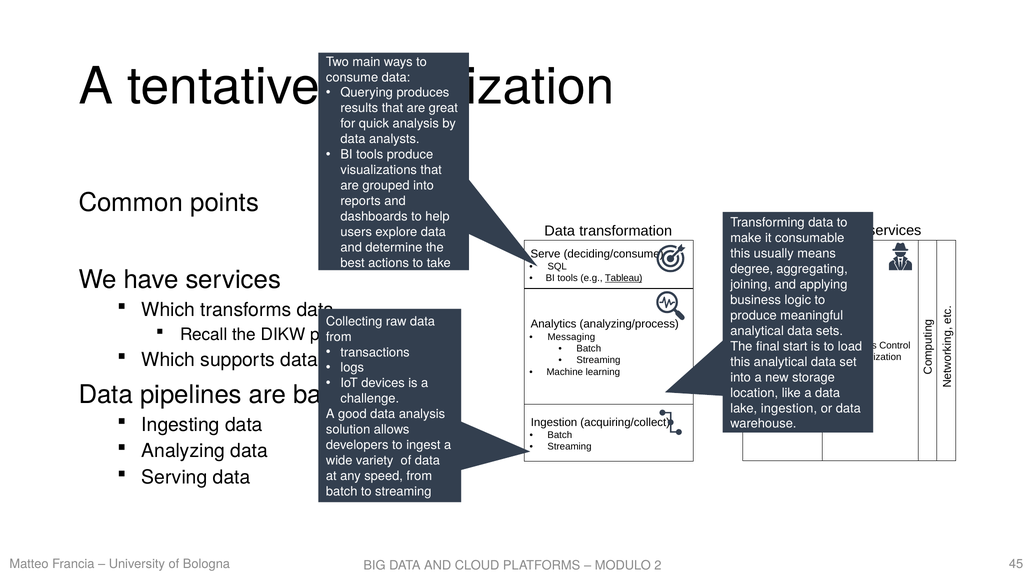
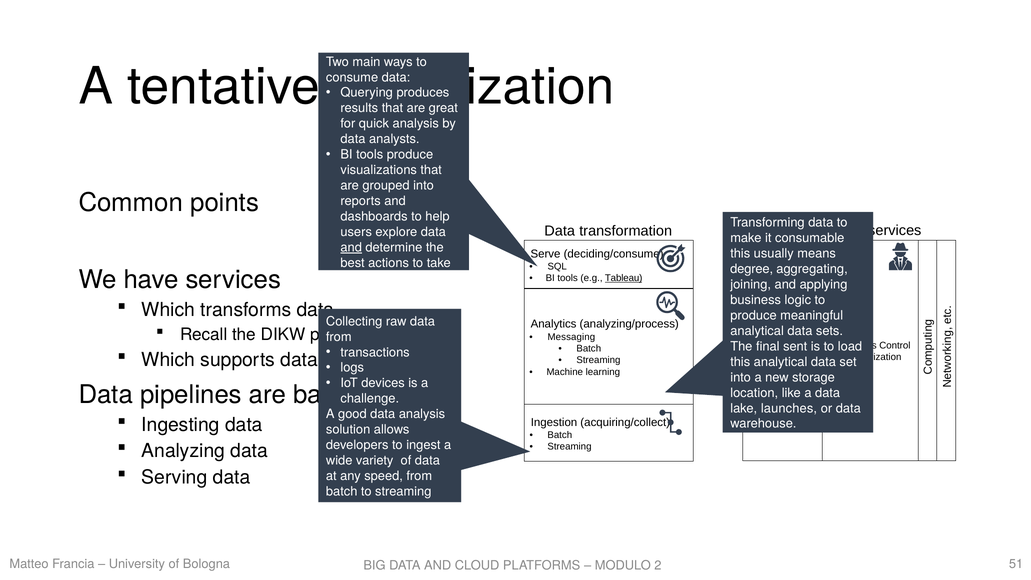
and underline: none -> present (351, 247)
start: start -> sent (795, 346)
lake ingestion: ingestion -> launches (789, 408)
45: 45 -> 51 (1016, 564)
